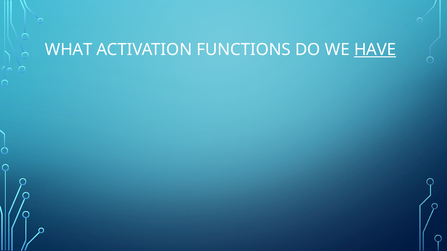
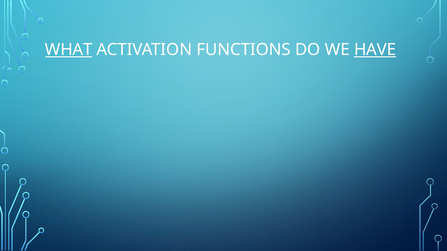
WHAT underline: none -> present (69, 50)
